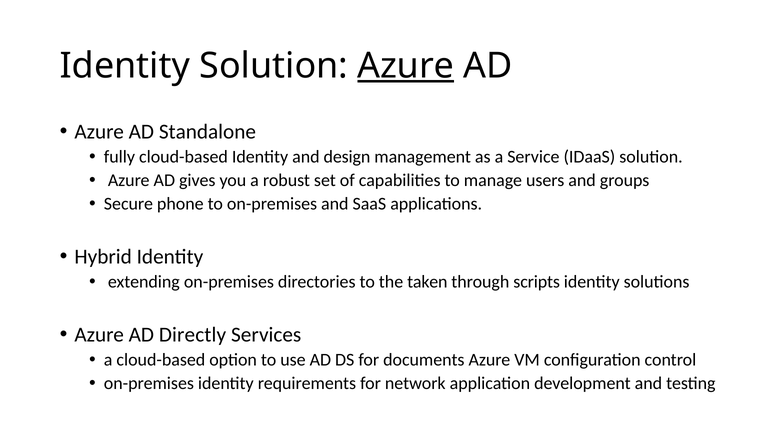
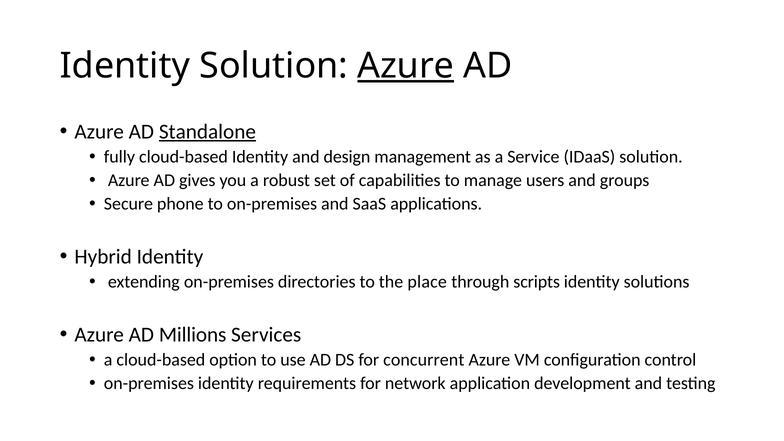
Standalone underline: none -> present (207, 132)
taken: taken -> place (427, 282)
Directly: Directly -> Millions (193, 335)
documents: documents -> concurrent (424, 360)
